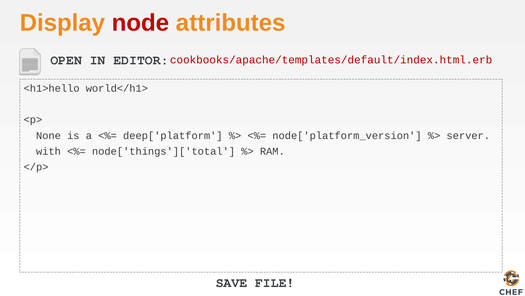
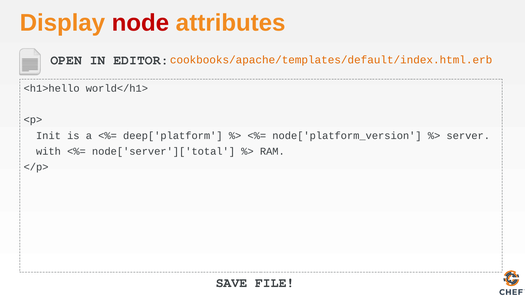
cookbooks/apache/templates/default/index.html.erb colour: red -> orange (331, 60)
None: None -> Init (48, 135)
node['things']['total: node['things']['total -> node['server']['total (164, 151)
